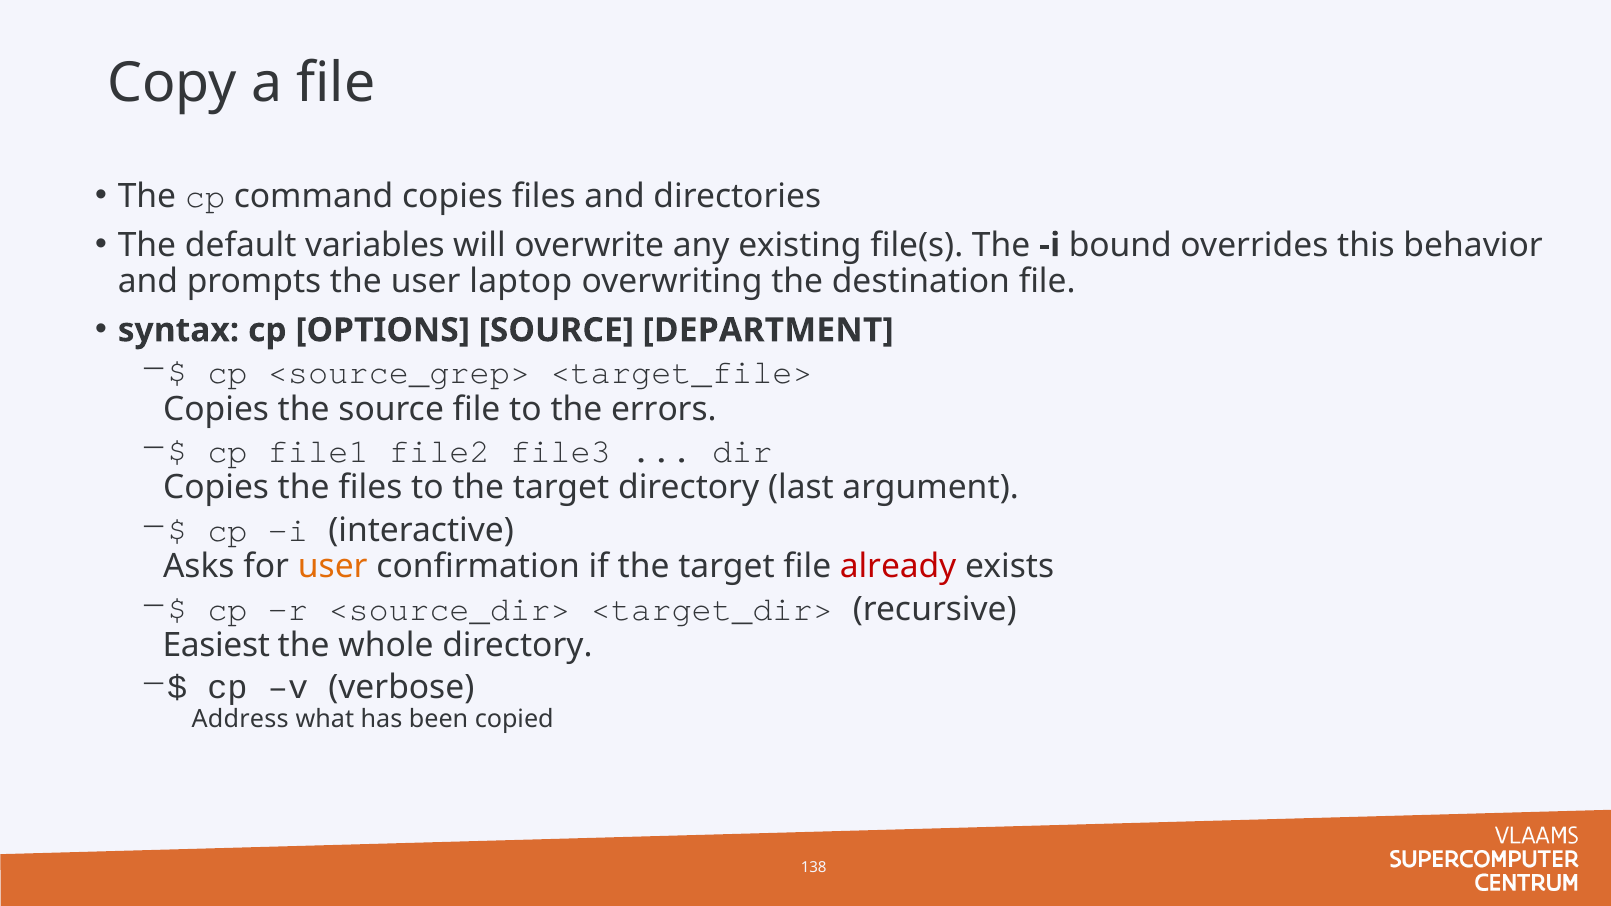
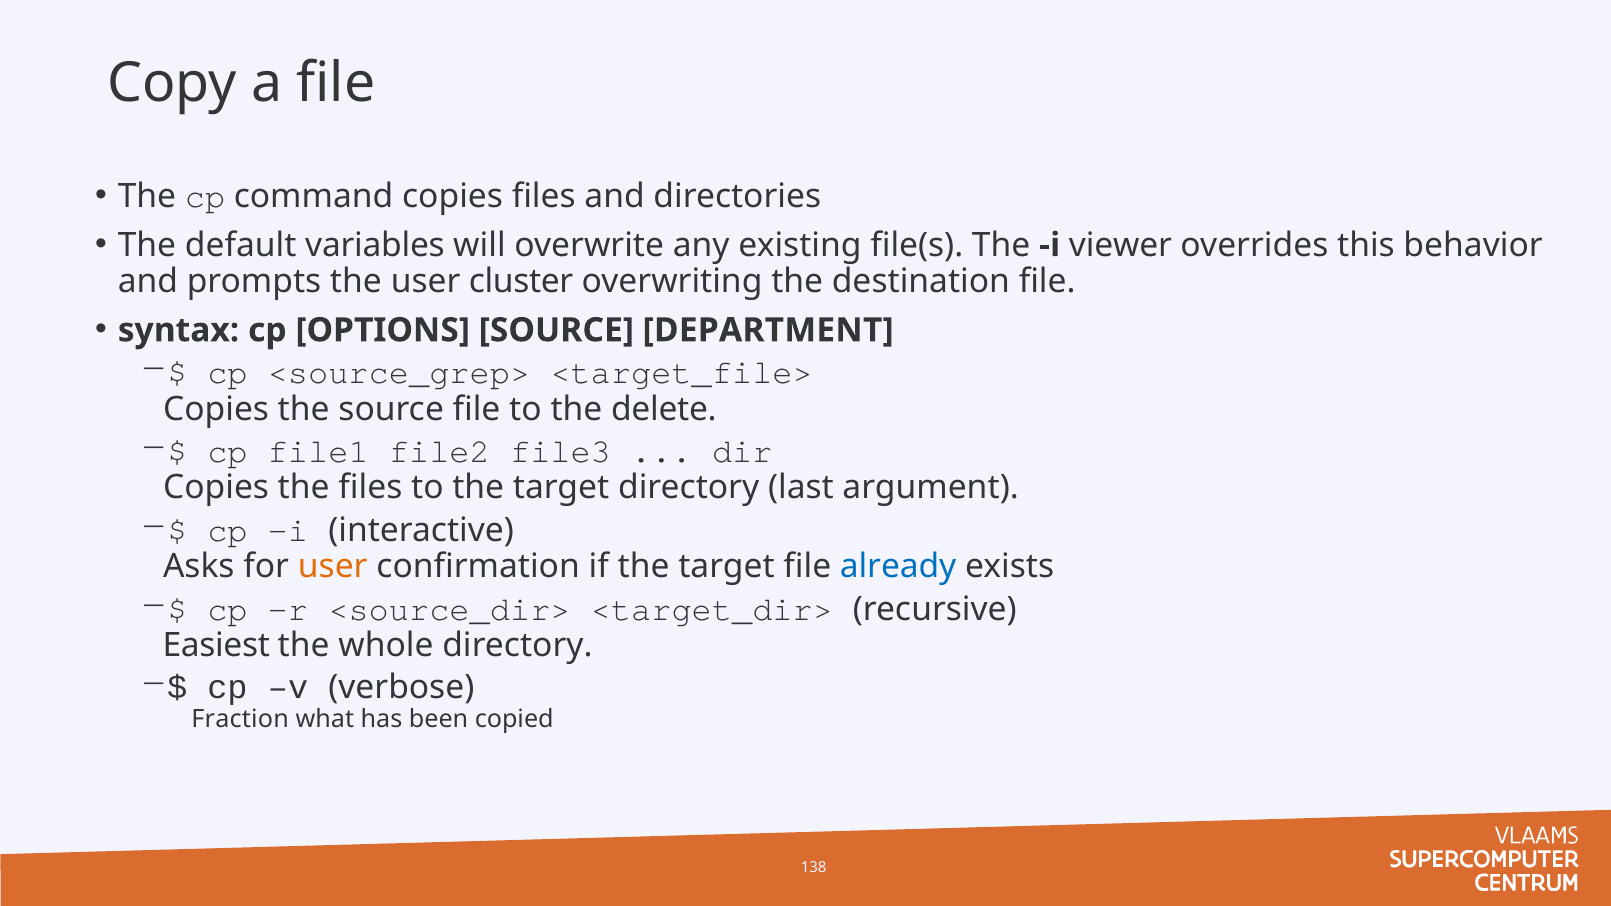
bound: bound -> viewer (1120, 245)
laptop: laptop -> cluster (521, 281)
errors: errors -> delete (664, 409)
already colour: red -> blue (898, 567)
Address: Address -> Fraction (240, 720)
